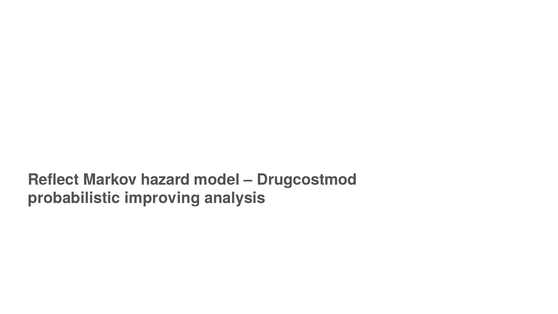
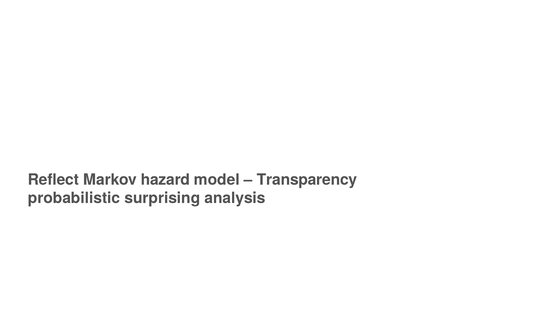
Drugcostmod: Drugcostmod -> Transparency (307, 179)
improving: improving -> surprising (162, 198)
